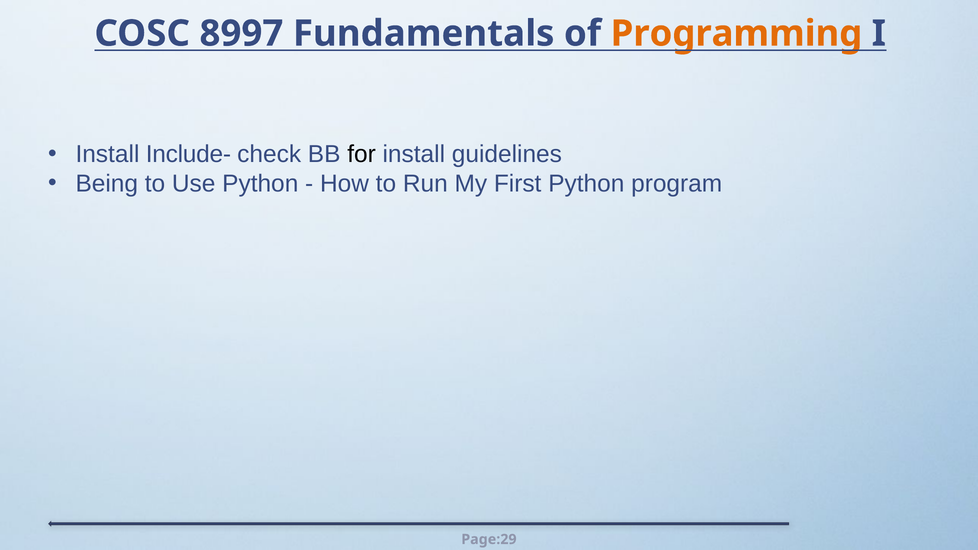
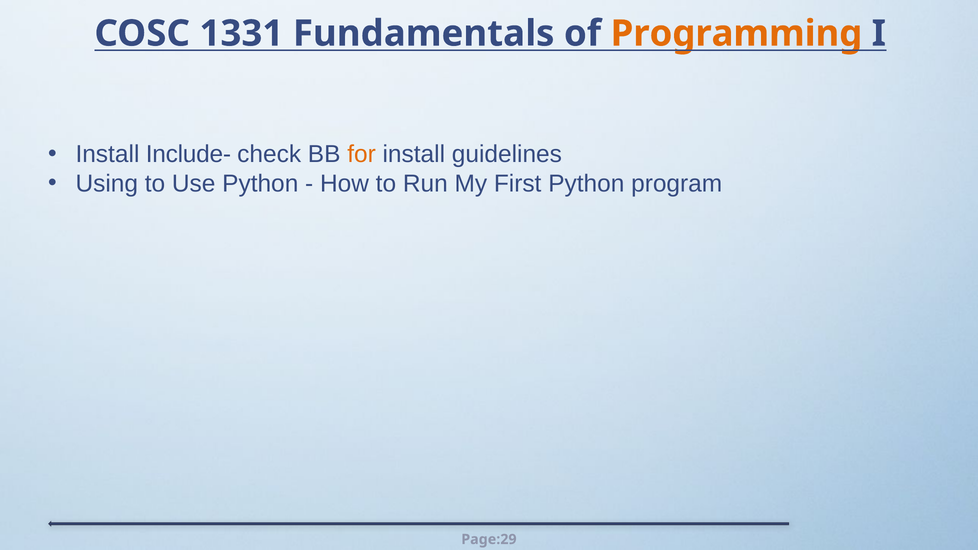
8997: 8997 -> 1331 (241, 34)
for colour: black -> orange (362, 154)
Being: Being -> Using (107, 184)
